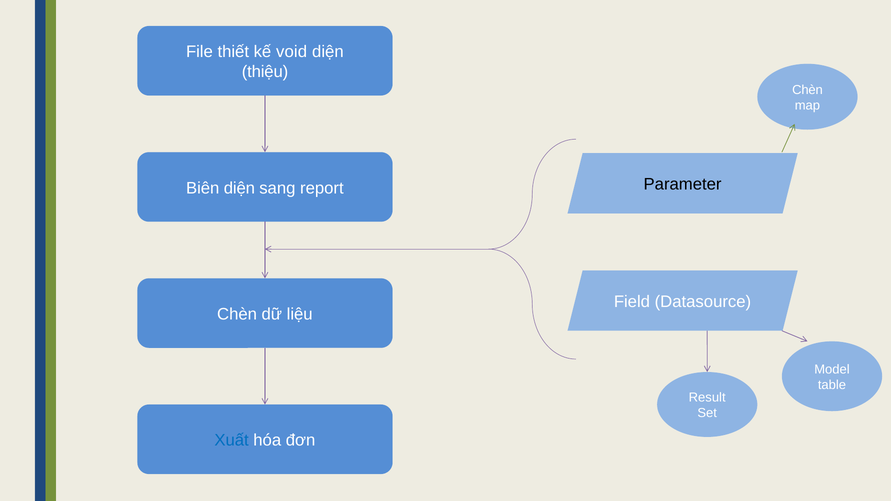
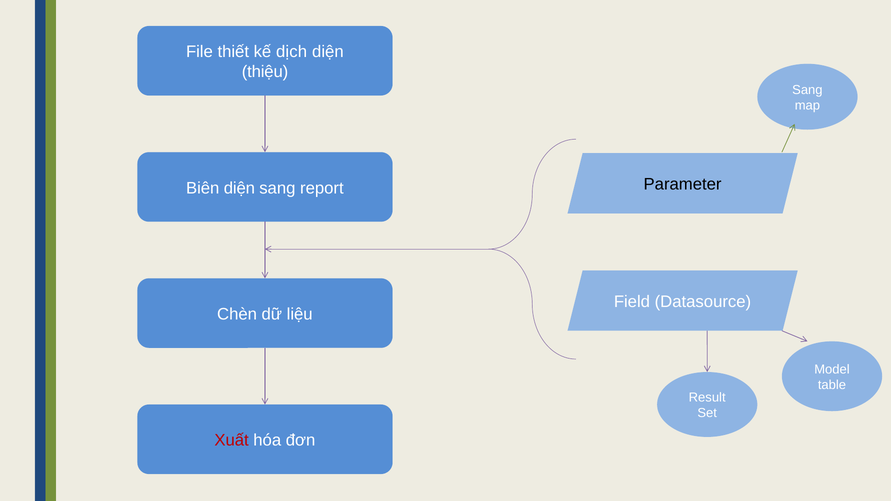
void: void -> dịch (292, 52)
Chèn: Chèn -> Sang (807, 90)
Xuất colour: blue -> red (232, 441)
